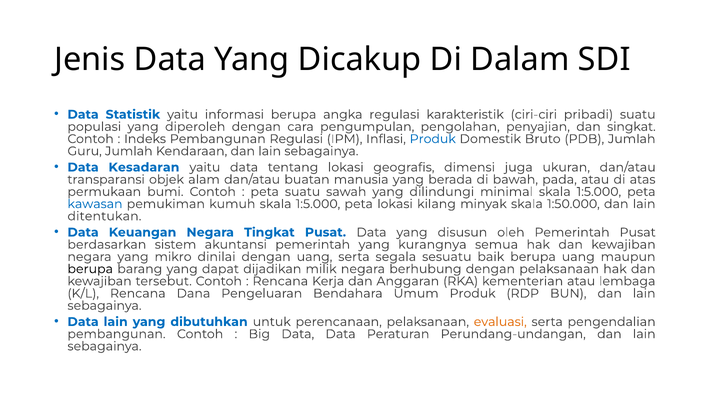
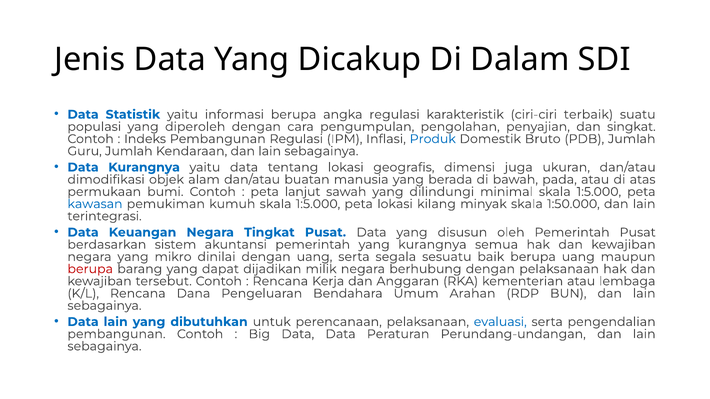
pribadi: pribadi -> terbaik (588, 115)
Data Kesadaran: Kesadaran -> Kurangnya (144, 167)
transparansi: transparansi -> dimodifikasi (106, 180)
peta suatu: suatu -> lanjut (303, 192)
ditentukan: ditentukan -> terintegrasi (105, 216)
berupa colour: black -> red (90, 269)
Umum Produk: Produk -> Arahan (473, 294)
evaluasi colour: orange -> blue (500, 322)
